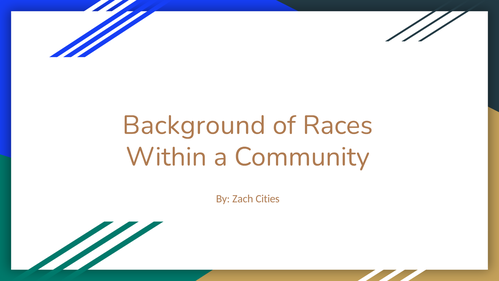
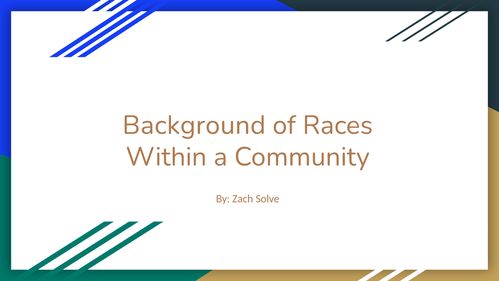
Cities: Cities -> Solve (268, 199)
